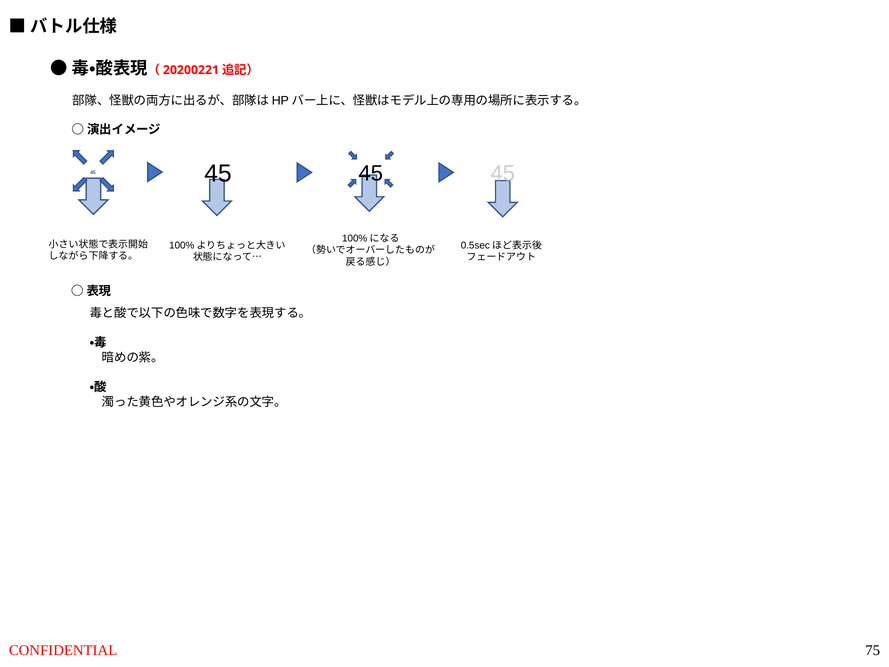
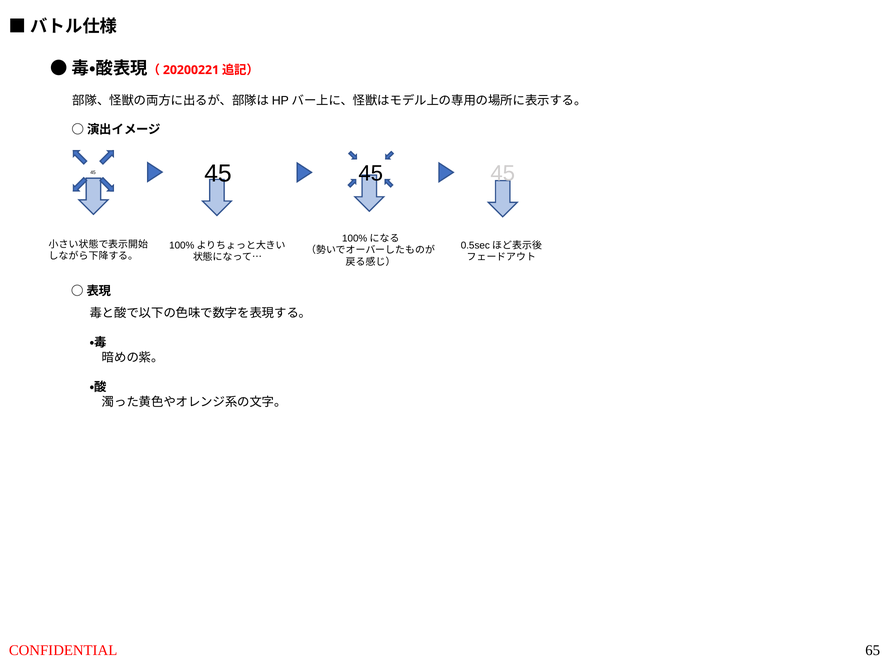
75: 75 -> 65 (873, 650)
